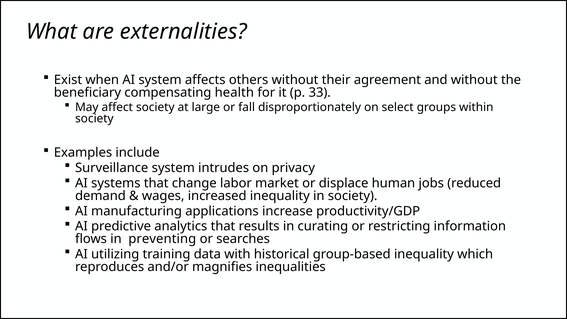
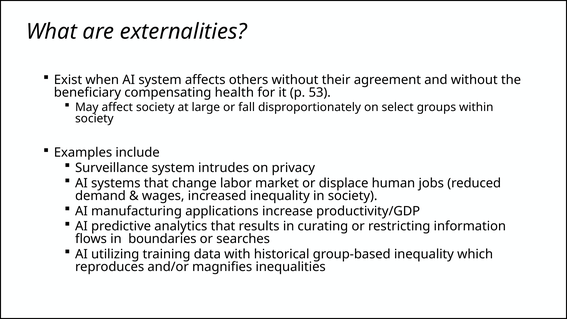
33: 33 -> 53 (320, 92)
preventing: preventing -> boundaries (162, 239)
